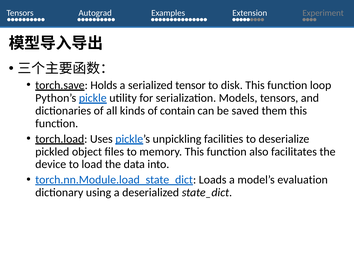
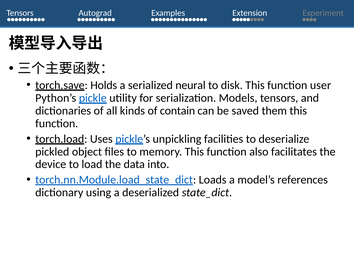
tensor: tensor -> neural (191, 85)
loop: loop -> user (321, 85)
evaluation: evaluation -> references (303, 180)
